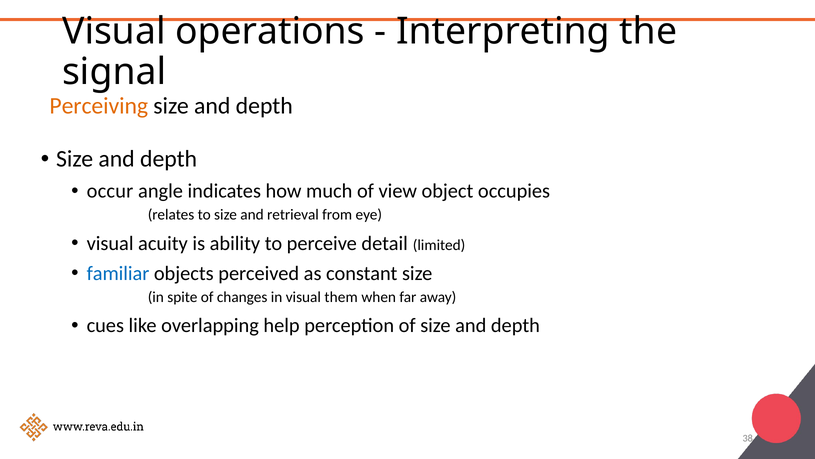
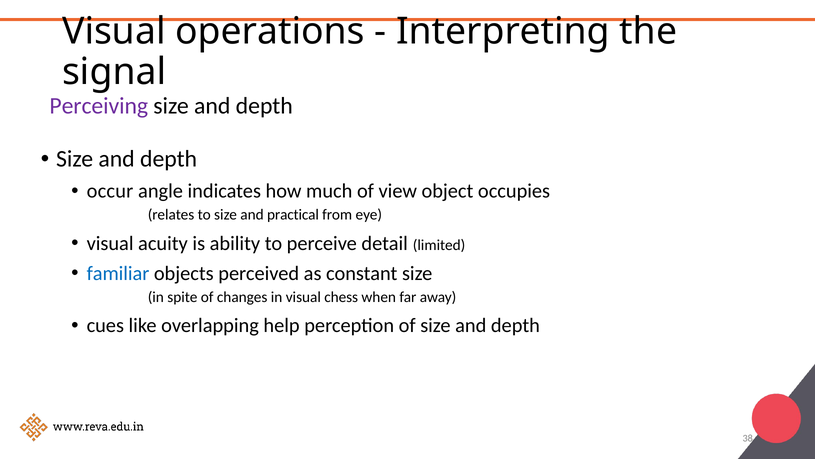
Perceiving colour: orange -> purple (99, 106)
retrieval: retrieval -> practical (293, 215)
them: them -> chess (341, 297)
